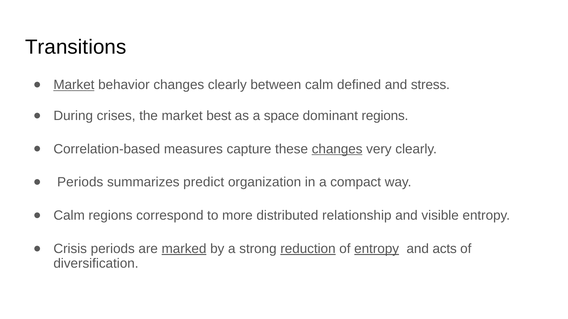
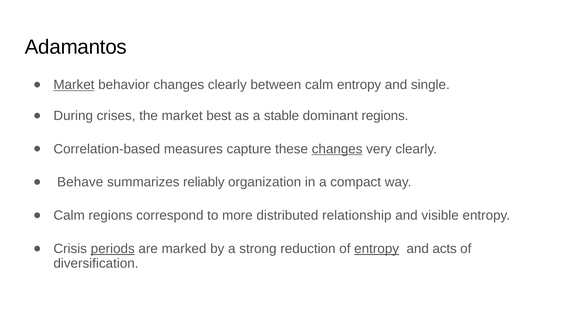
Transitions: Transitions -> Adamantos (76, 47)
calm defined: defined -> entropy (359, 85)
stress: stress -> single (430, 85)
space: space -> stable (282, 116)
Periods: Periods -> Behave (80, 182)
predict: predict -> reliably (204, 182)
periods underline: none -> present (113, 249)
marked underline: present -> none (184, 249)
reduction underline: present -> none (308, 249)
